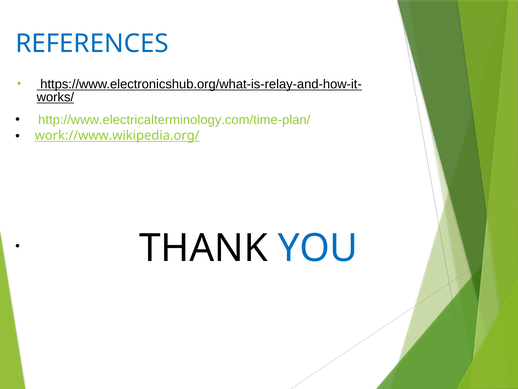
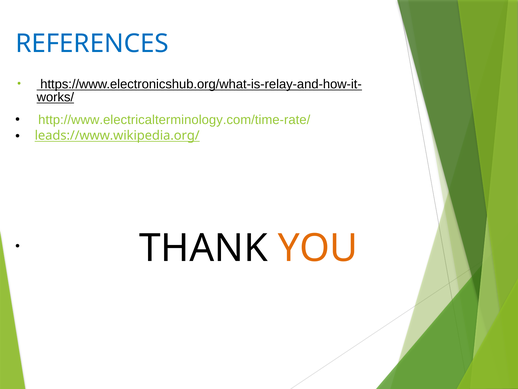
http://www.electricalterminology.com/time-plan/: http://www.electricalterminology.com/time-plan/ -> http://www.electricalterminology.com/time-rate/ (174, 120)
work://www.wikipedia.org/: work://www.wikipedia.org/ -> leads://www.wikipedia.org/ (117, 135)
YOU colour: blue -> orange (318, 248)
